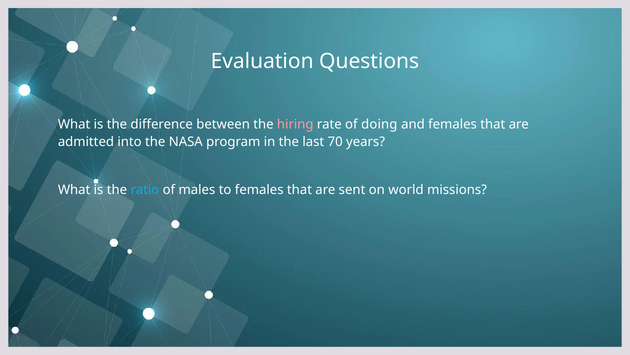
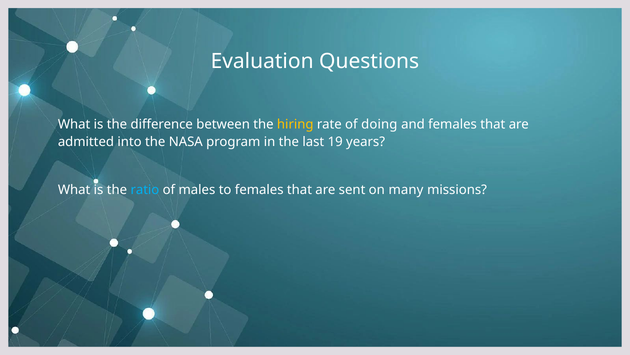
hiring colour: pink -> yellow (295, 124)
70: 70 -> 19 (335, 142)
world: world -> many (406, 190)
